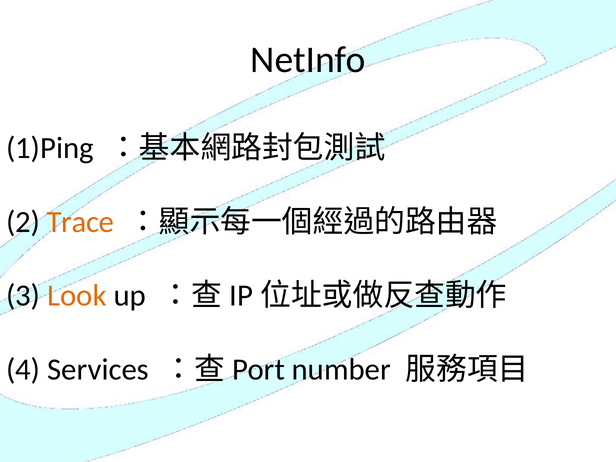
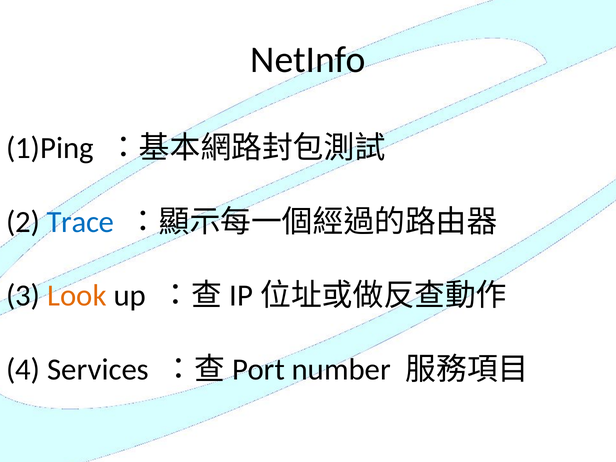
Trace colour: orange -> blue (80, 222)
